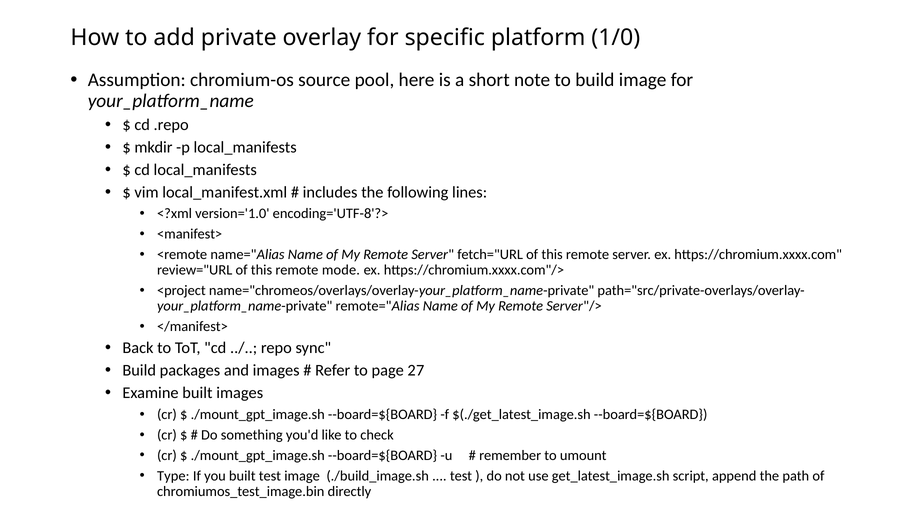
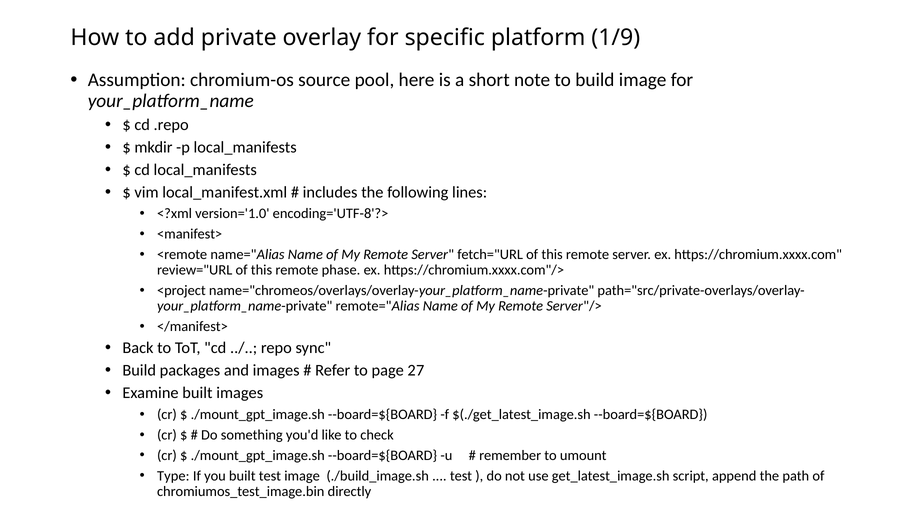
1/0: 1/0 -> 1/9 (616, 37)
mode: mode -> phase (341, 270)
